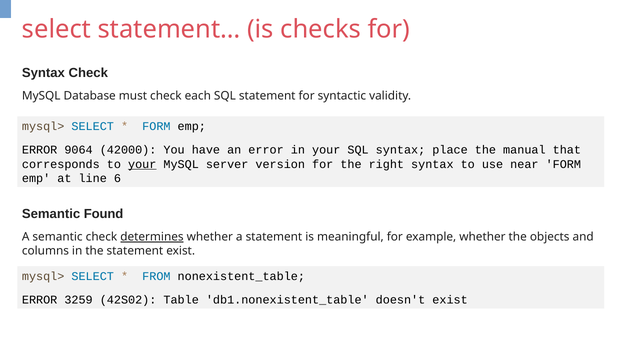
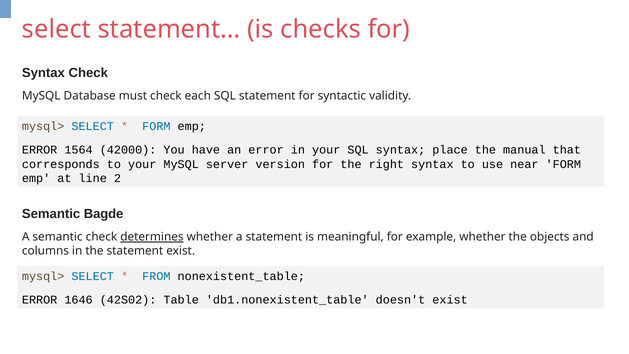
9064: 9064 -> 1564 (79, 150)
your underline: present -> none (142, 164)
6: 6 -> 2 (117, 178)
Found: Found -> Bagde (104, 214)
3259: 3259 -> 1646 (79, 300)
